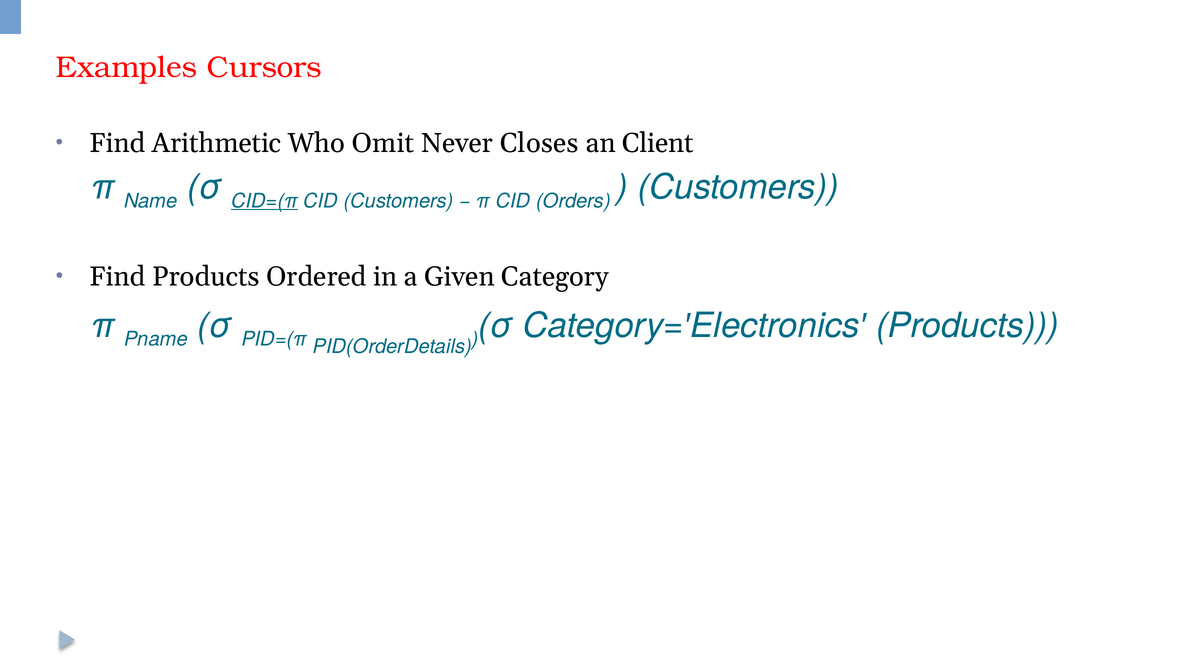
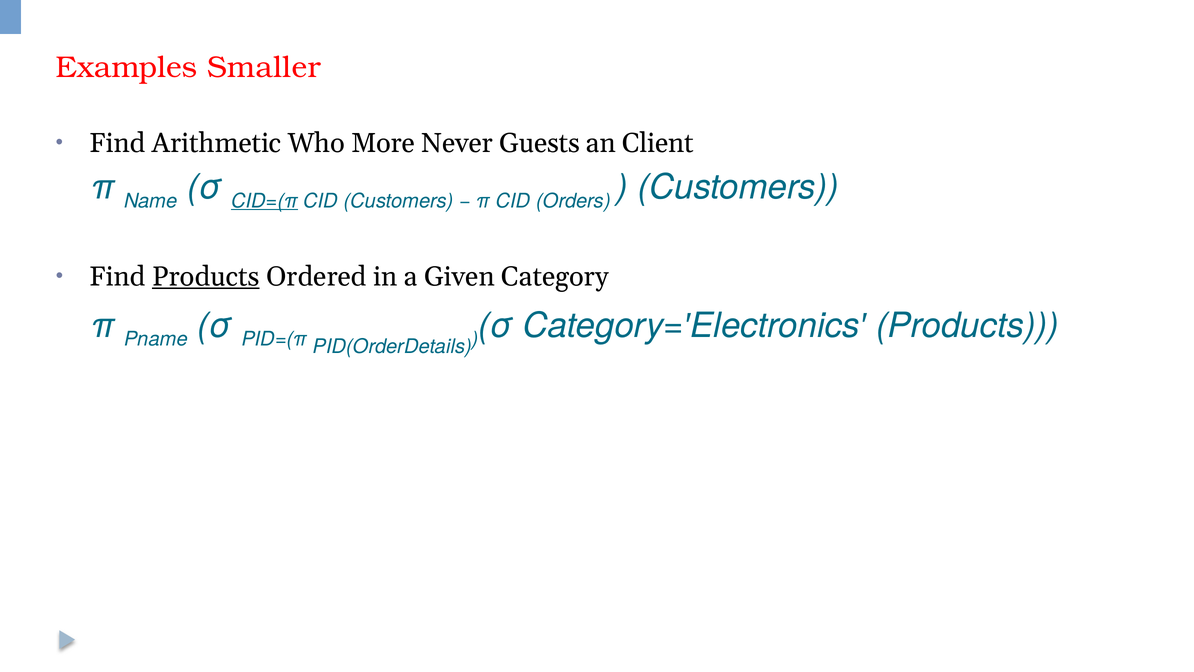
Cursors: Cursors -> Smaller (264, 67)
Omit: Omit -> More (383, 143)
Closes: Closes -> Guests (540, 143)
Products underline: none -> present (206, 276)
